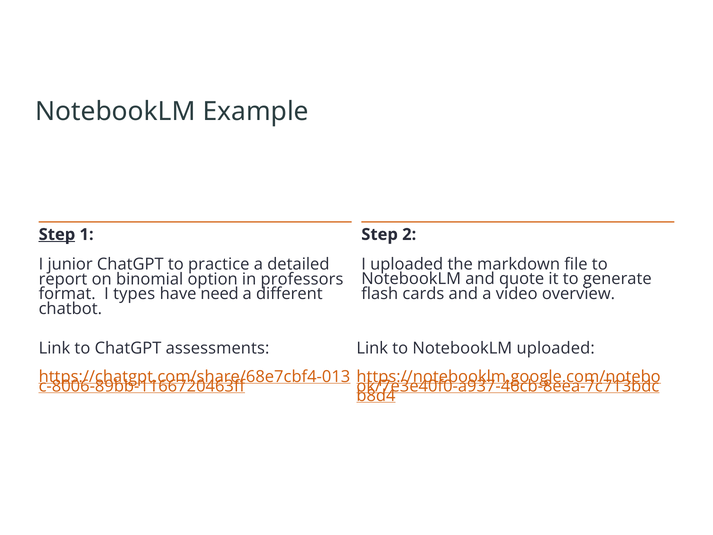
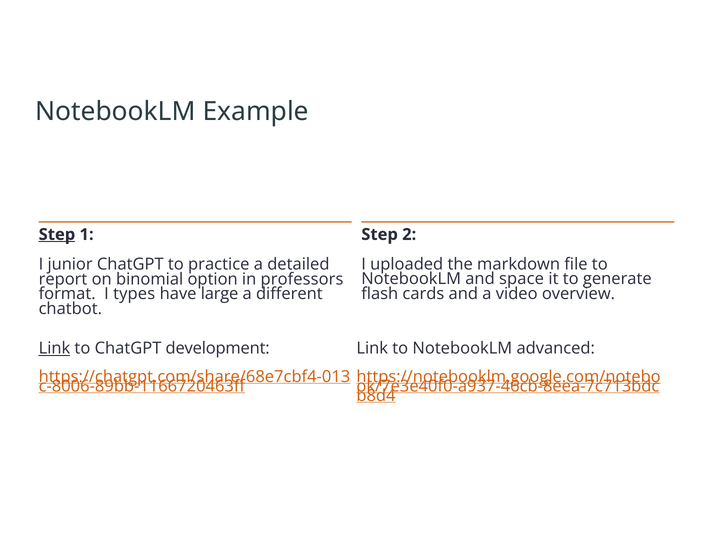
quote: quote -> space (522, 279)
need: need -> large (220, 294)
Link underline: none -> present (54, 348)
assessments: assessments -> development (218, 348)
NotebookLM uploaded: uploaded -> advanced (556, 348)
